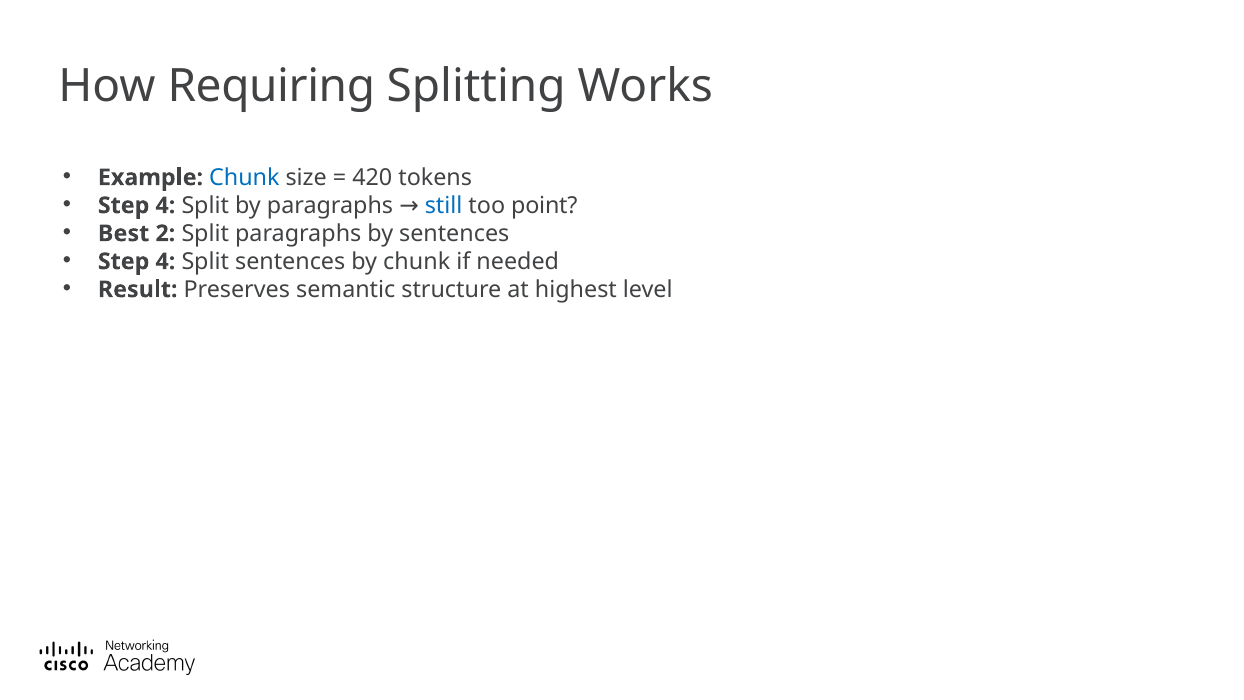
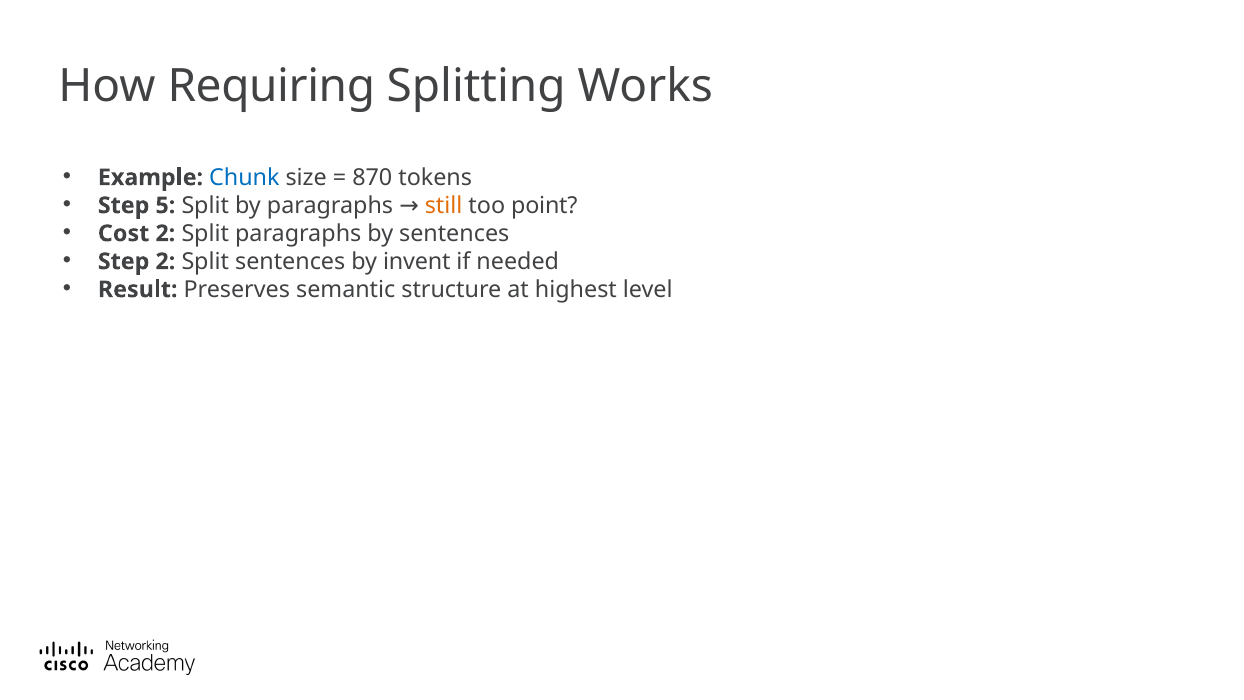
420: 420 -> 870 (372, 177)
4: 4 -> 5 (165, 205)
still colour: blue -> orange (444, 205)
Best: Best -> Cost (124, 233)
4: 4 -> 2 (165, 261)
by chunk: chunk -> invent (417, 261)
